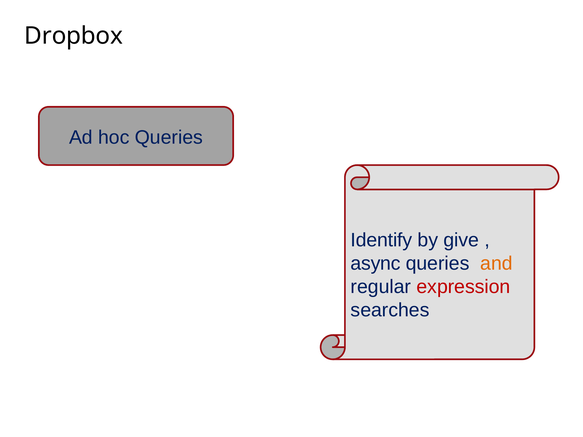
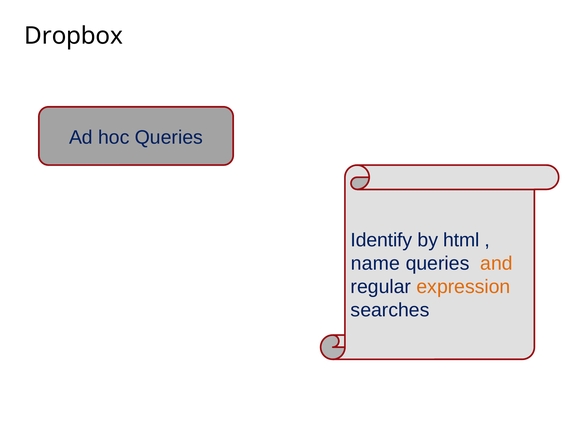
give: give -> html (461, 240)
async: async -> name (375, 264)
expression colour: red -> orange (463, 287)
